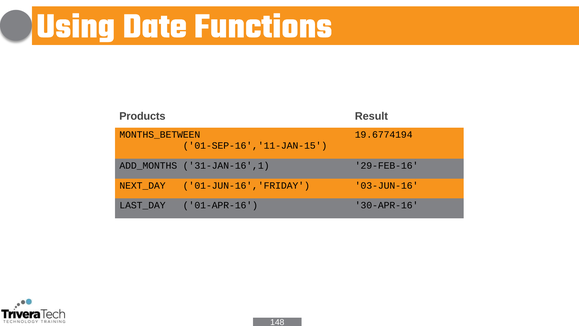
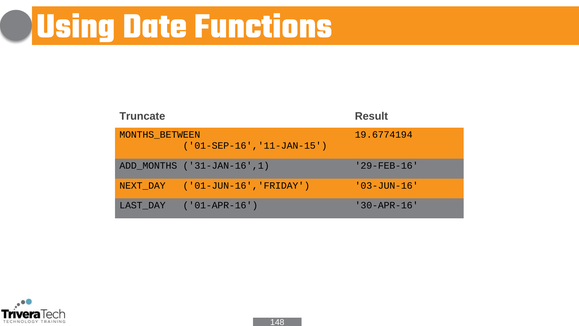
Products: Products -> Truncate (142, 116)
